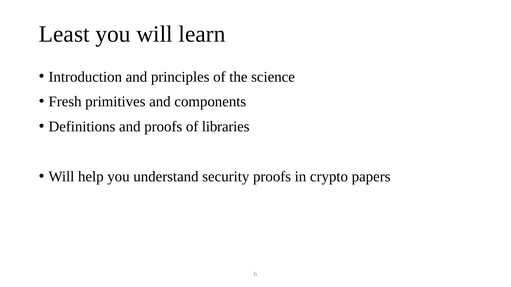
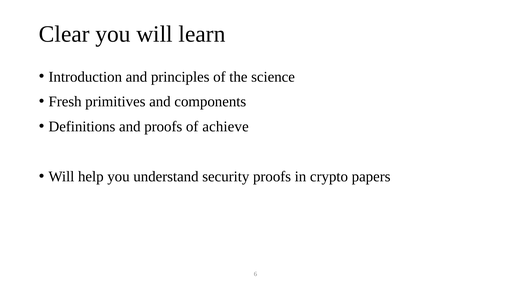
Least: Least -> Clear (64, 34)
libraries: libraries -> achieve (226, 127)
